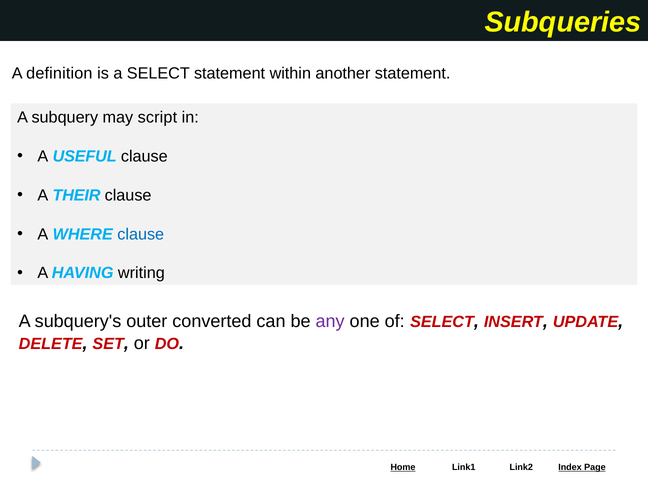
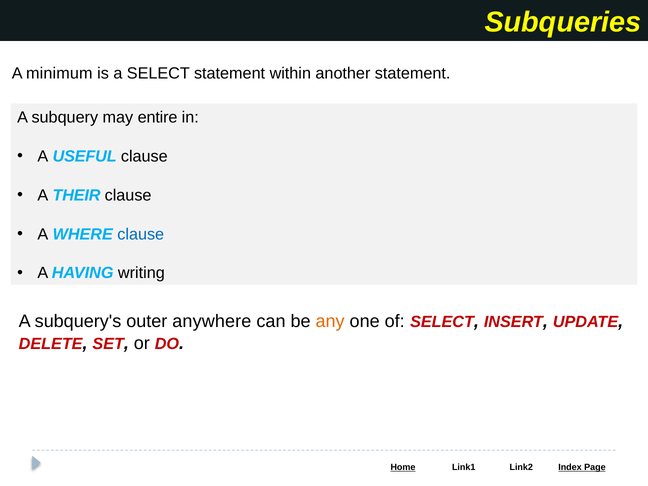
definition: definition -> minimum (59, 73)
script: script -> entire (158, 118)
converted: converted -> anywhere (212, 321)
any colour: purple -> orange (330, 321)
